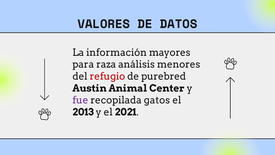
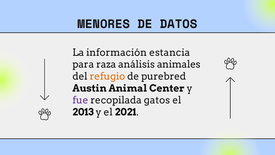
VALORES: VALORES -> MENORES (104, 24)
mayores: mayores -> estancia (170, 52)
menores: menores -> animales (179, 64)
refugio colour: red -> orange (107, 76)
